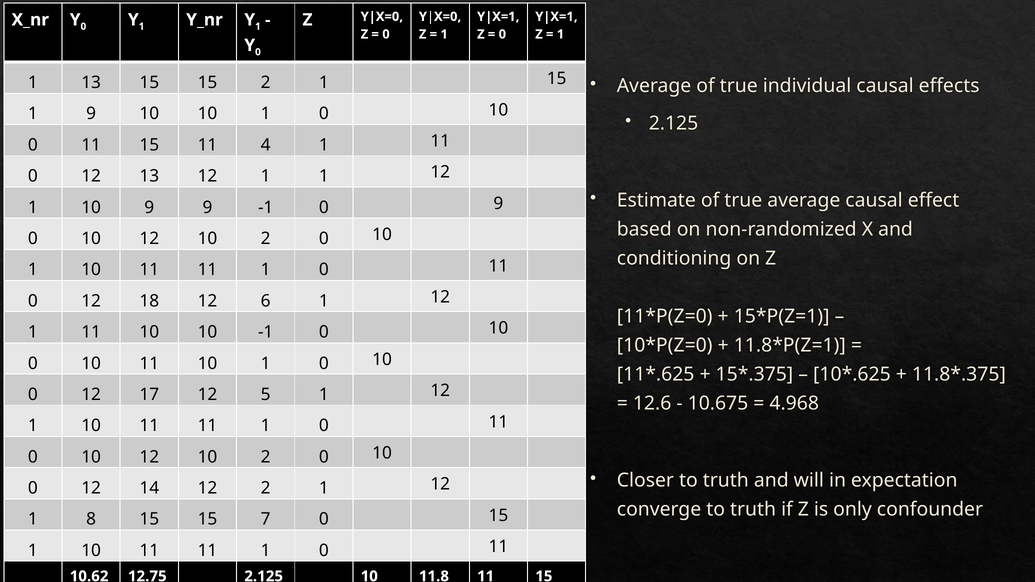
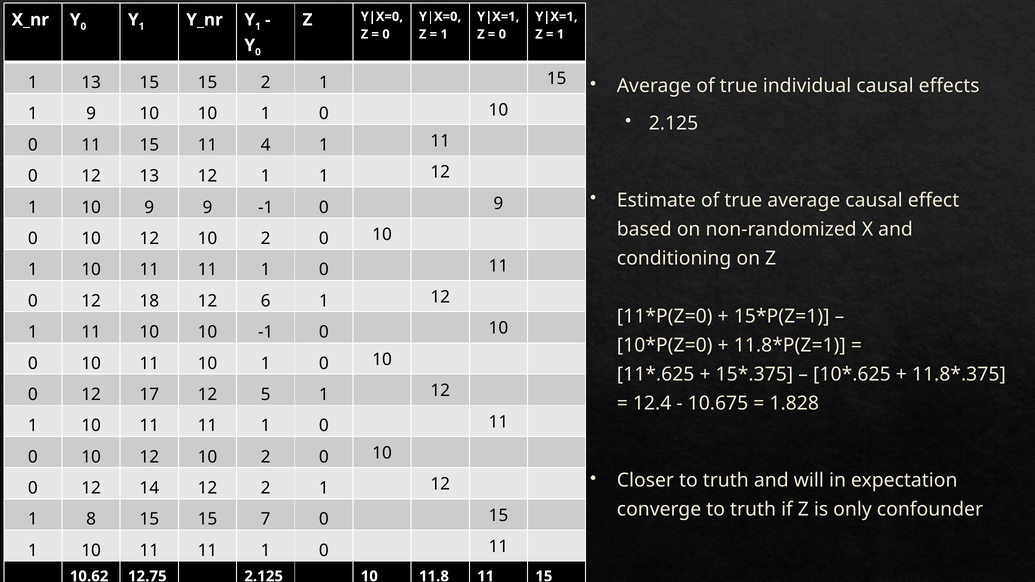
12.6: 12.6 -> 12.4 (652, 404)
4.968: 4.968 -> 1.828 (794, 404)
